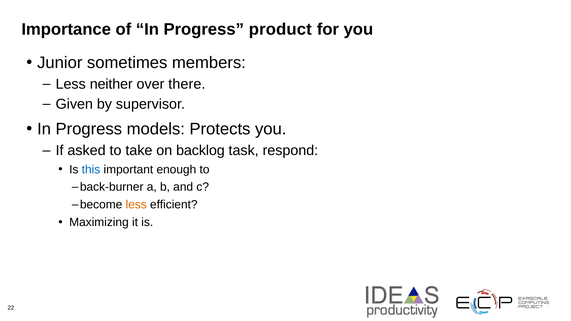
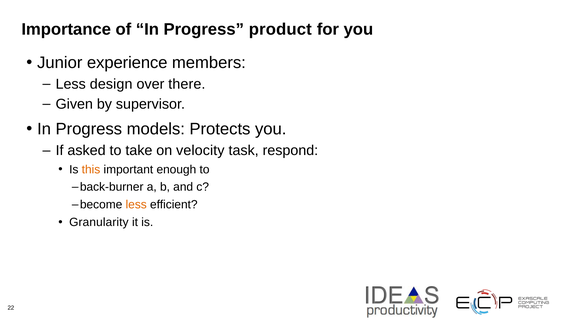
sometimes: sometimes -> experience (127, 63)
neither: neither -> design (111, 84)
backlog: backlog -> velocity (200, 151)
this colour: blue -> orange (91, 170)
Maximizing: Maximizing -> Granularity (99, 222)
